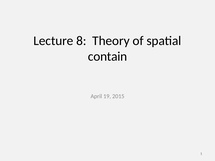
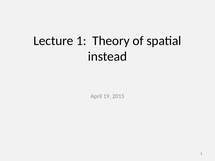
Lecture 8: 8 -> 1 (81, 41)
contain: contain -> instead (107, 57)
